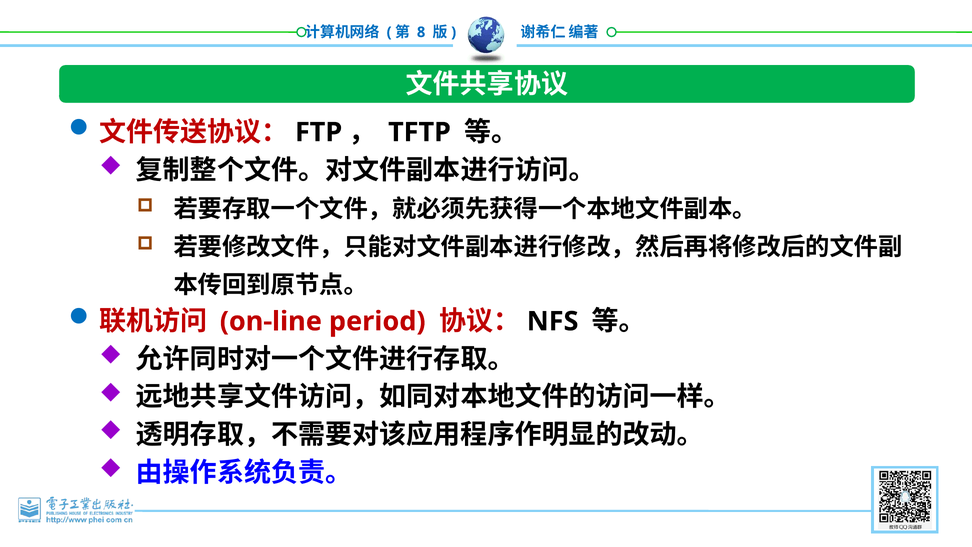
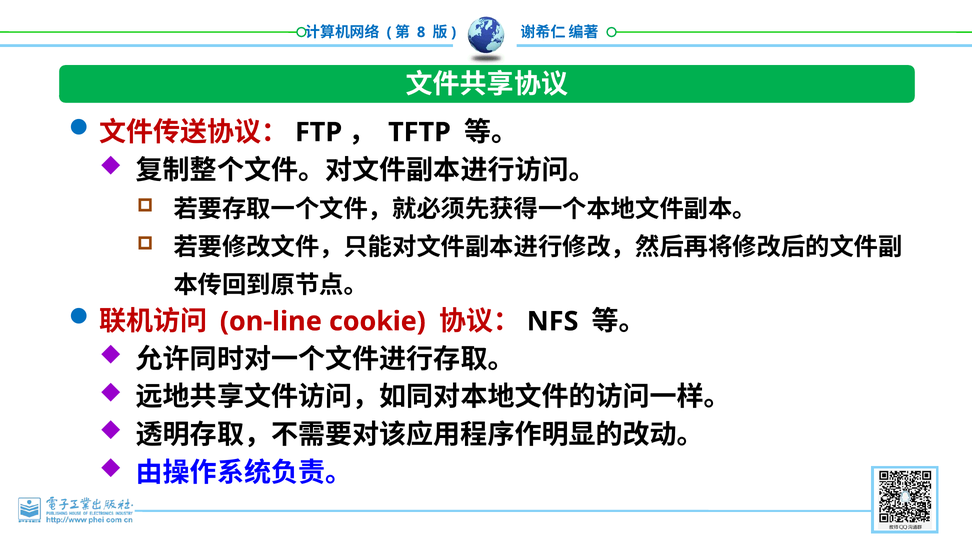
period: period -> cookie (377, 321)
